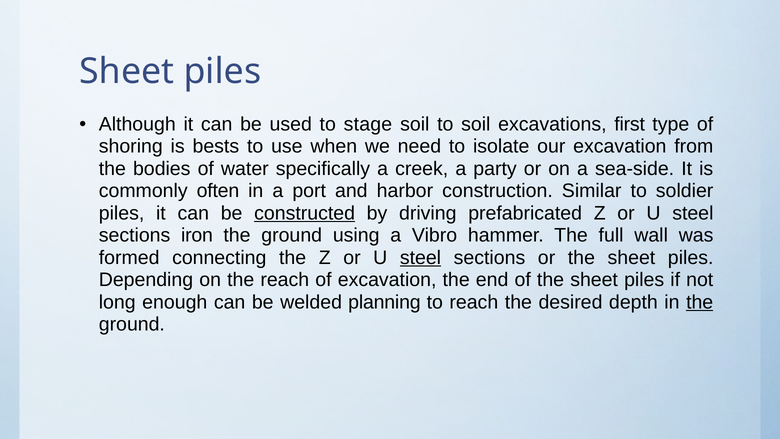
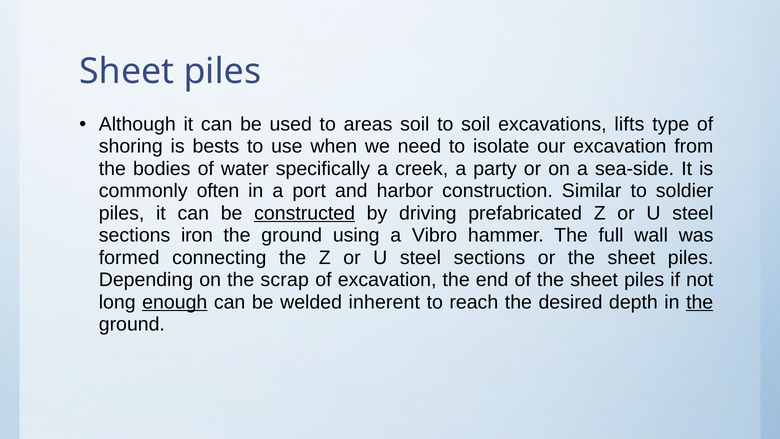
stage: stage -> areas (368, 124)
first: first -> lifts (629, 124)
steel underline: present -> none (420, 258)
the reach: reach -> scrap (285, 280)
enough underline: none -> present (175, 302)
planning: planning -> inherent (384, 302)
